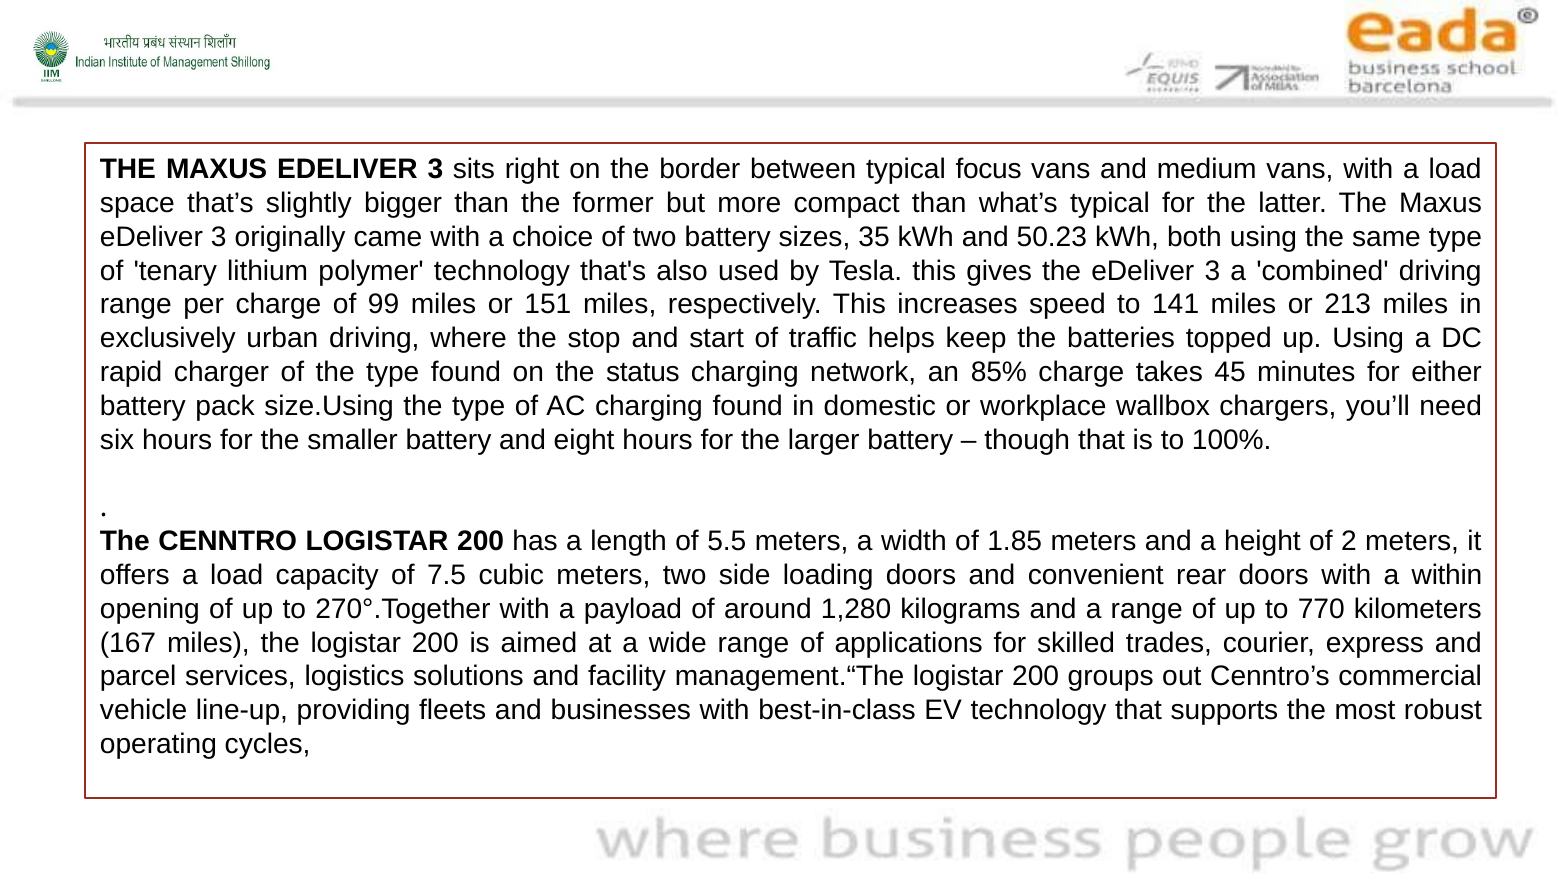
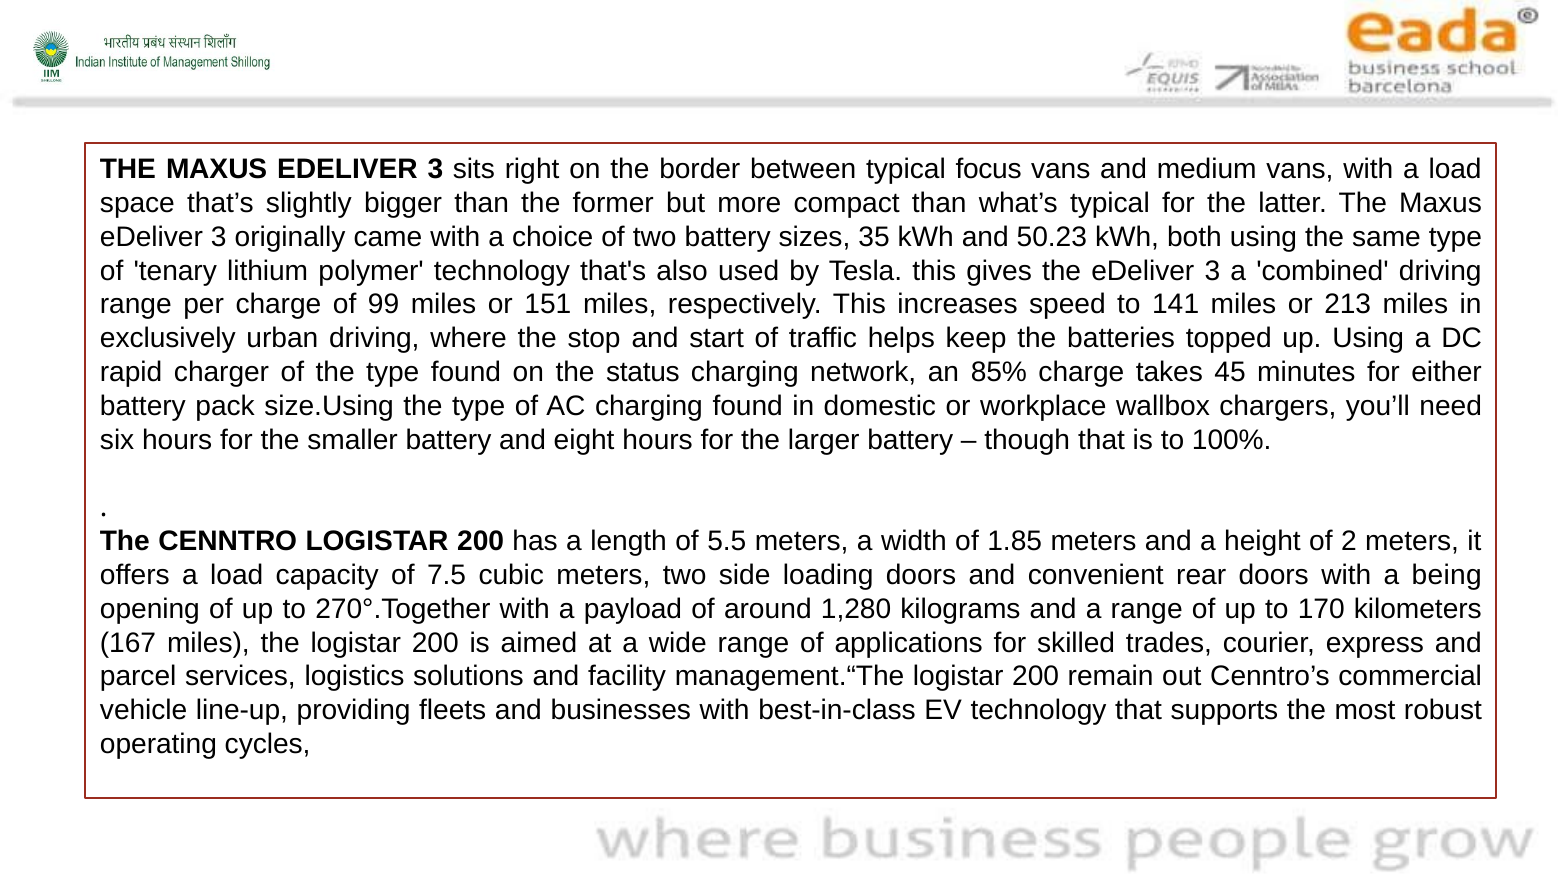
within: within -> being (1447, 575)
770: 770 -> 170 (1321, 609)
groups: groups -> remain (1111, 676)
